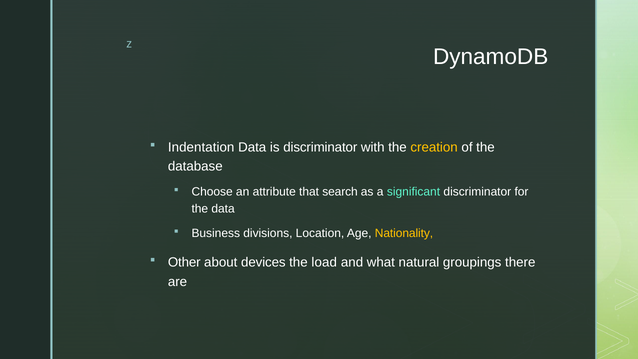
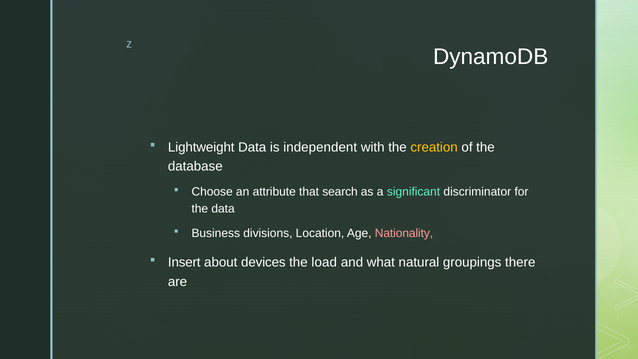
Indentation: Indentation -> Lightweight (201, 147)
is discriminator: discriminator -> independent (320, 147)
Nationality colour: yellow -> pink (404, 233)
Other: Other -> Insert (184, 263)
